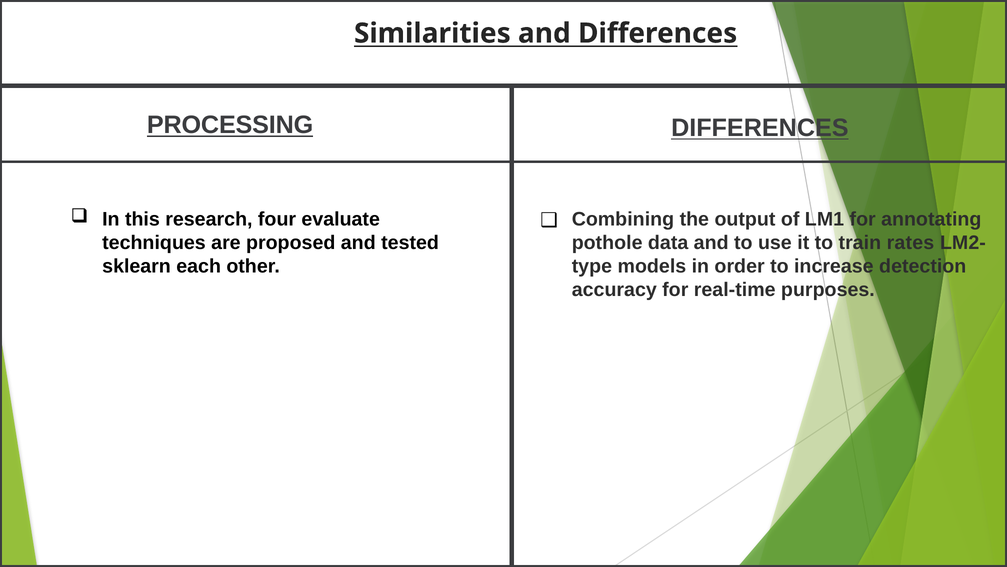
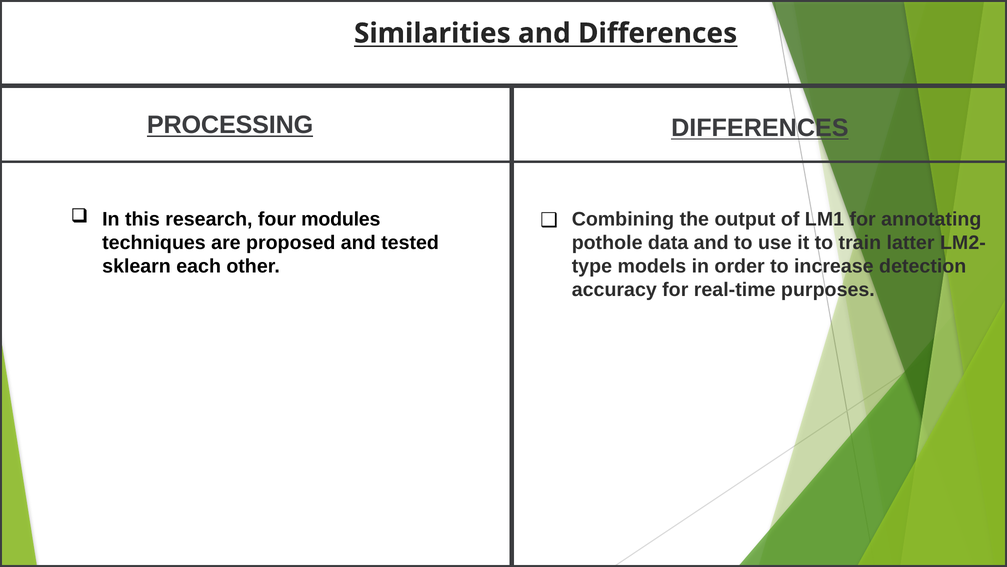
evaluate: evaluate -> modules (341, 219)
rates: rates -> latter (911, 243)
